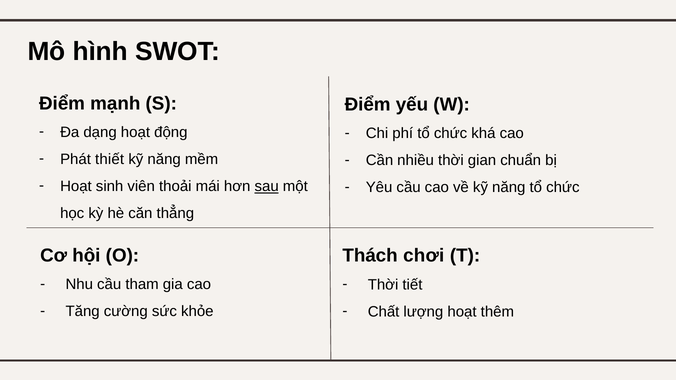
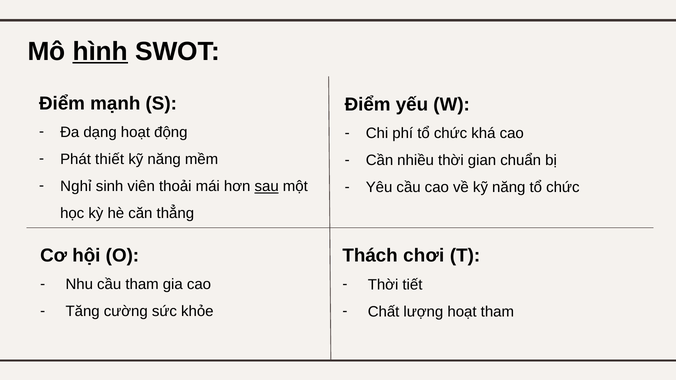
hình underline: none -> present (100, 52)
Hoạt: Hoạt -> Nghỉ (76, 187)
hoạt thêm: thêm -> tham (497, 312)
